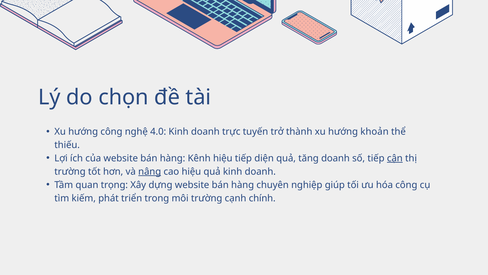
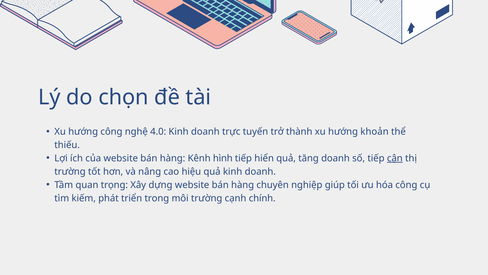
Kênh hiệu: hiệu -> hình (223, 158)
diện: diện -> hiển (264, 158)
nâng underline: present -> none (150, 171)
